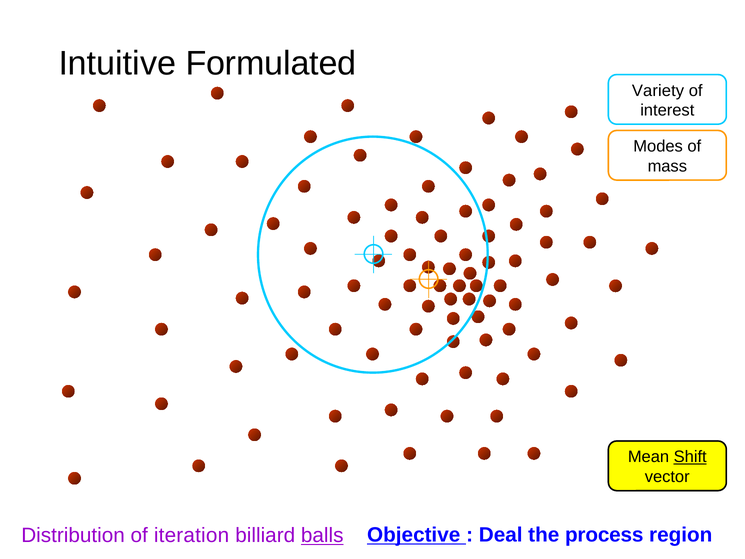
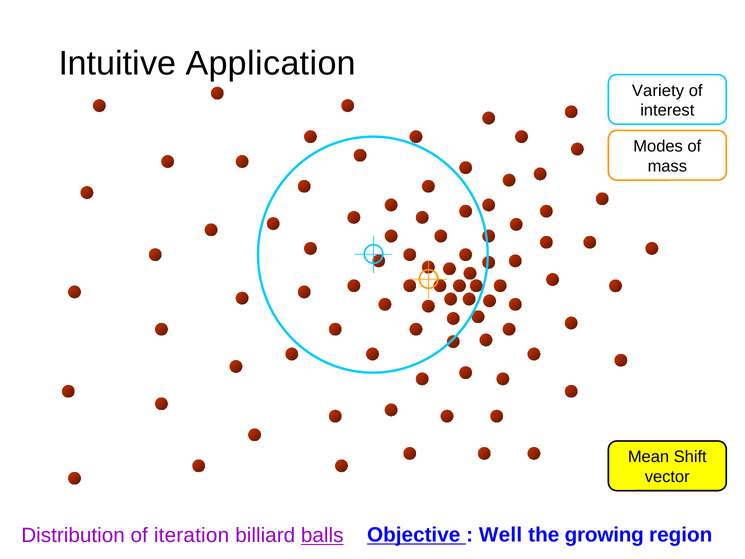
Formulated: Formulated -> Application (271, 64)
Shift underline: present -> none (690, 457)
Deal: Deal -> Well (501, 535)
process: process -> growing (604, 535)
